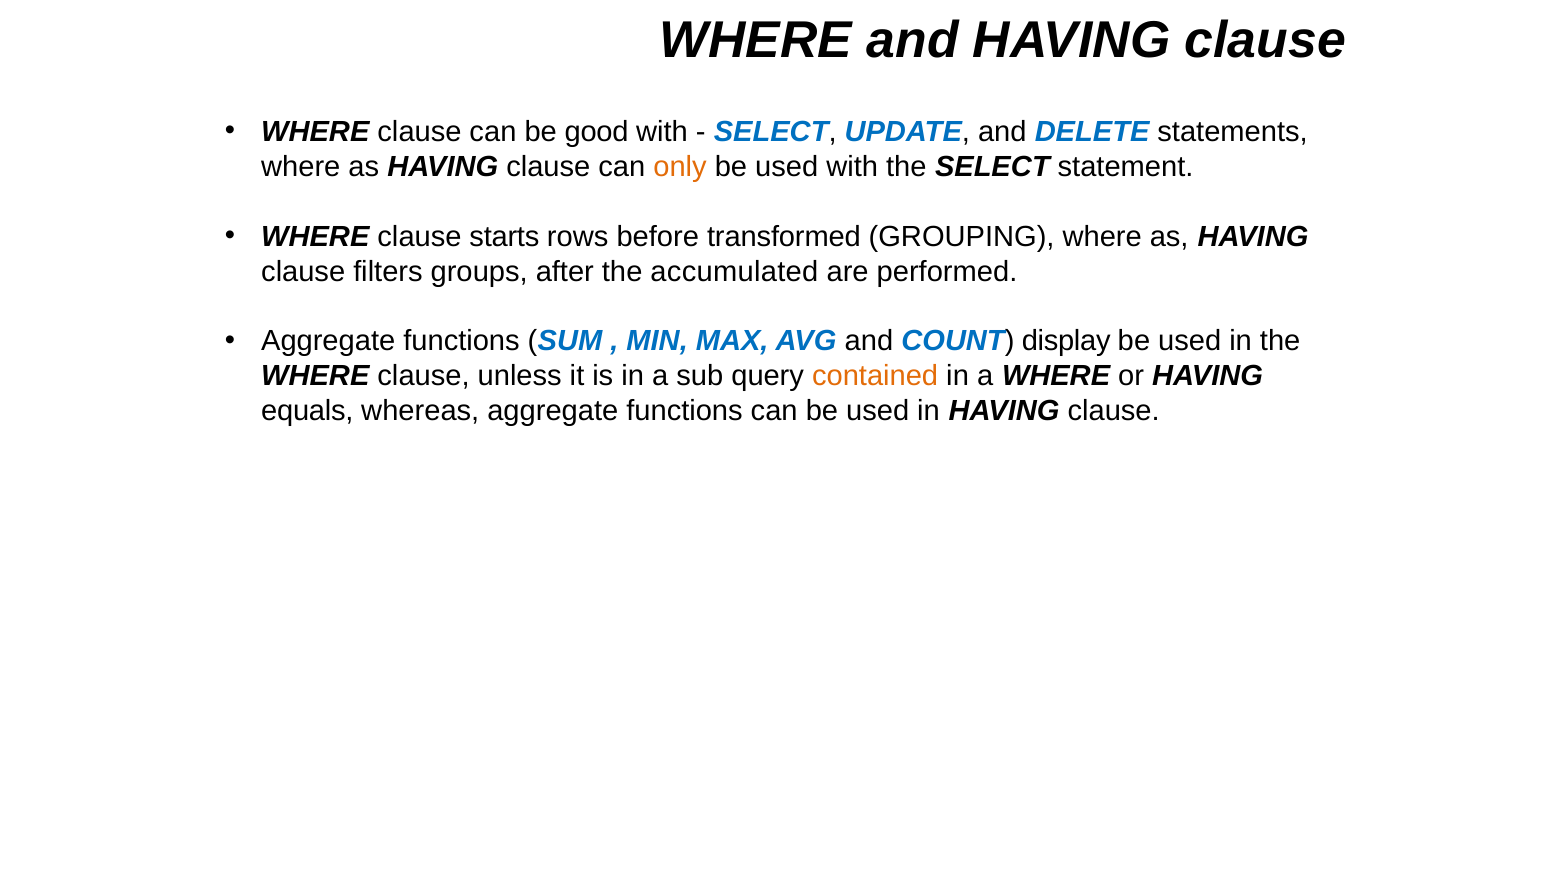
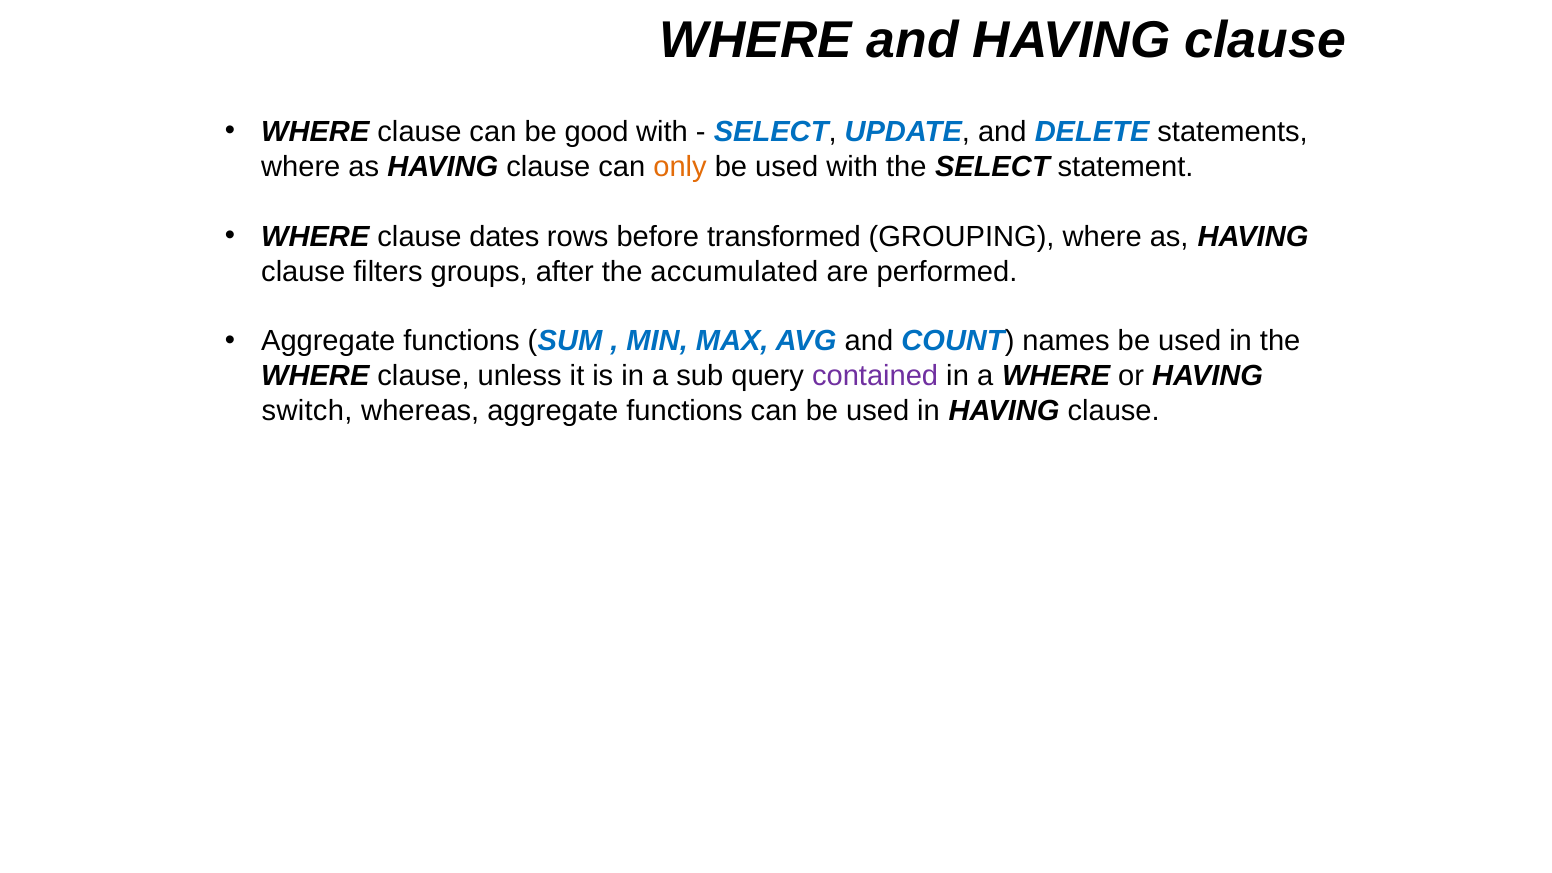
starts: starts -> dates (504, 237)
display: display -> names (1066, 341)
contained colour: orange -> purple (875, 376)
equals: equals -> switch (307, 411)
